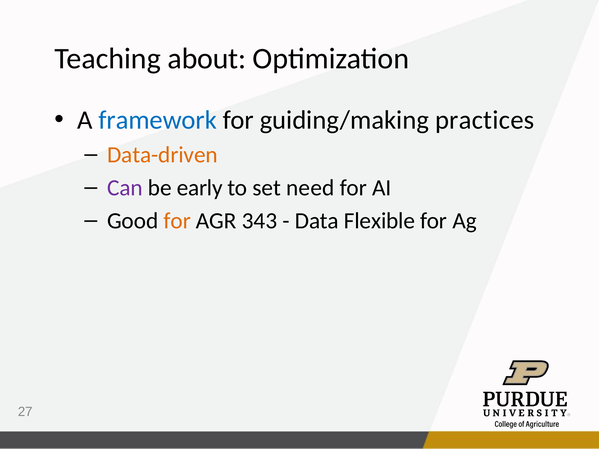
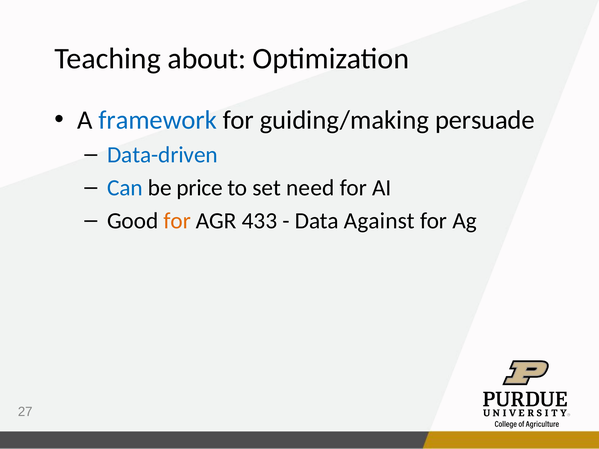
practices: practices -> persuade (485, 120)
Data-driven colour: orange -> blue (162, 155)
Can colour: purple -> blue (125, 188)
early: early -> price (200, 188)
343: 343 -> 433 (259, 221)
Flexible: Flexible -> Against (379, 221)
